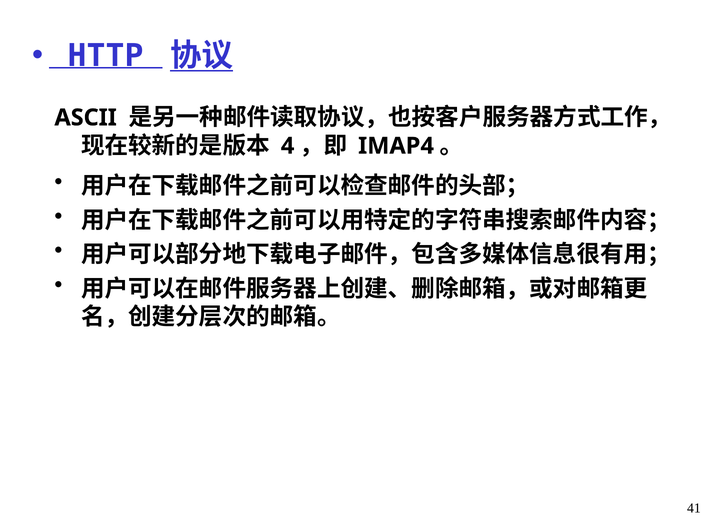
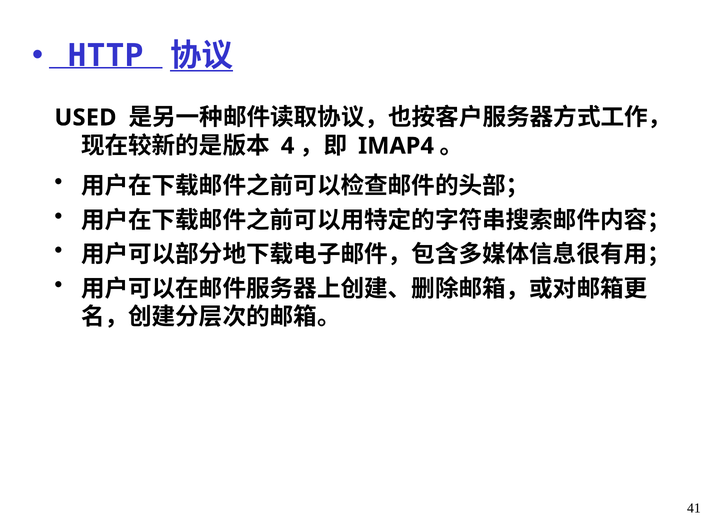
ASCII: ASCII -> USED (85, 118)
